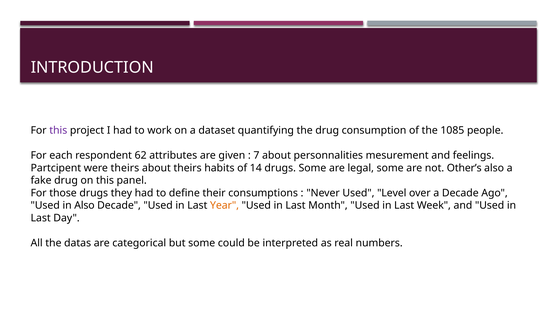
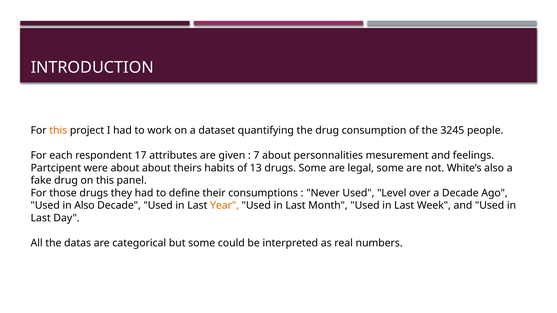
this colour: purple -> orange (58, 130)
1085: 1085 -> 3245 (452, 130)
62: 62 -> 17 (141, 156)
were theirs: theirs -> about (125, 168)
14: 14 -> 13 (256, 168)
Other’s: Other’s -> White’s (464, 168)
